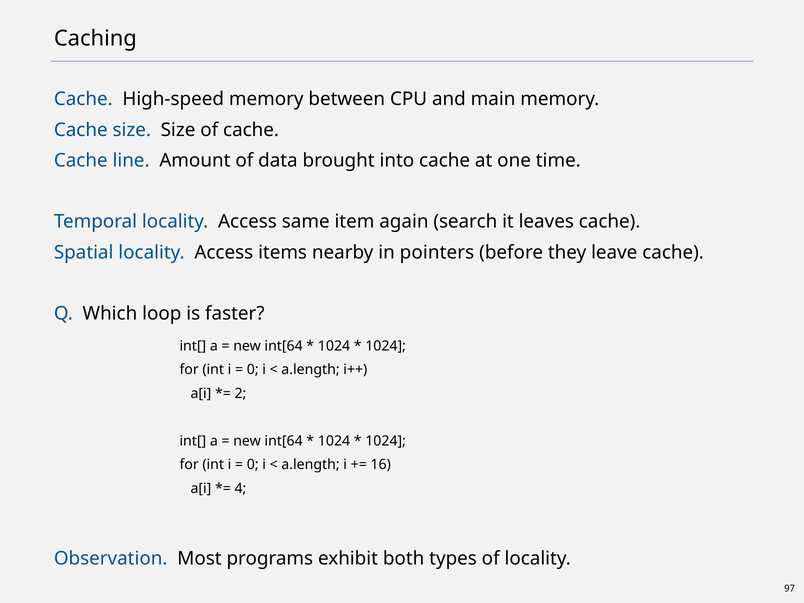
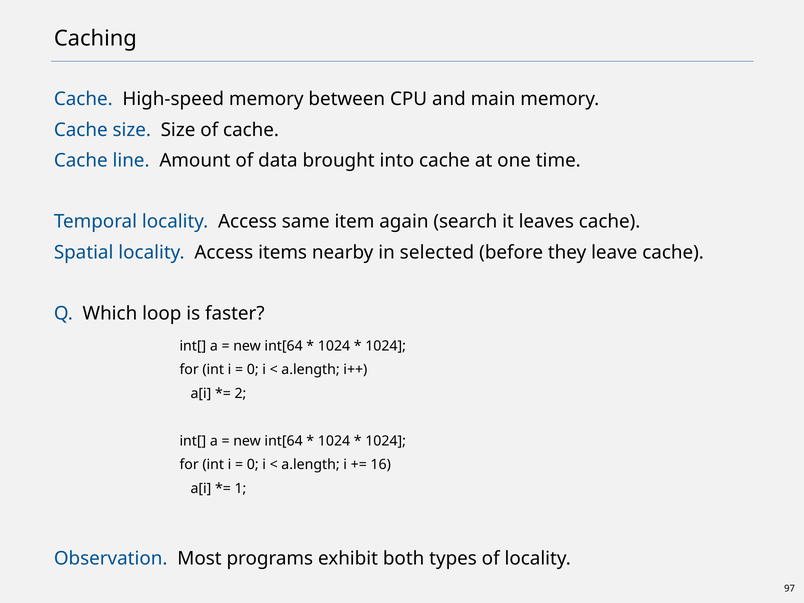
pointers: pointers -> selected (437, 252)
4: 4 -> 1 (240, 488)
